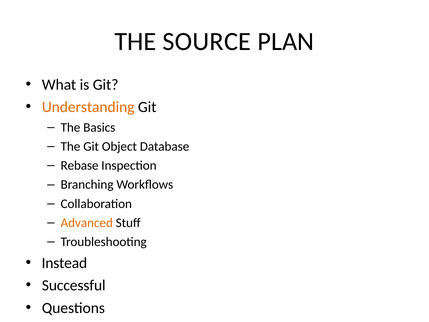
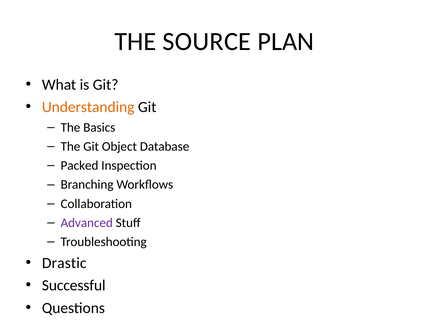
Rebase: Rebase -> Packed (80, 165)
Advanced colour: orange -> purple (87, 223)
Instead: Instead -> Drastic (64, 263)
